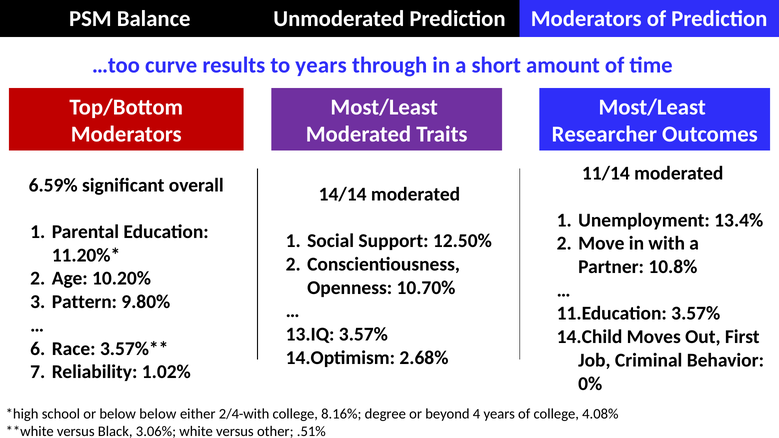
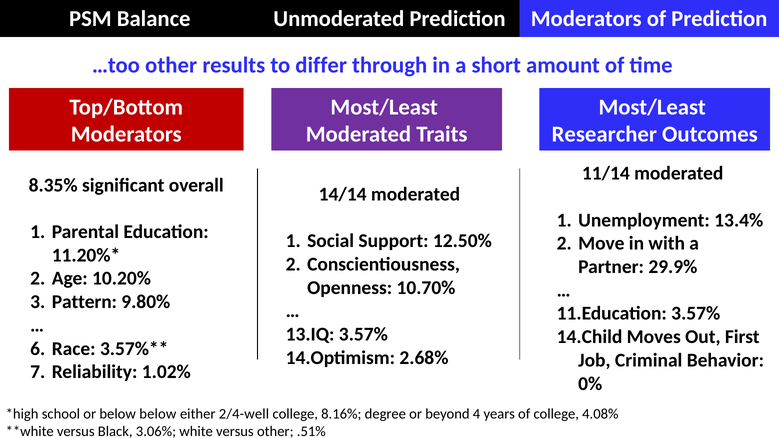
…too curve: curve -> other (171, 65)
to years: years -> differ (321, 65)
6.59%: 6.59% -> 8.35% (53, 185)
10.8%: 10.8% -> 29.9% (673, 267)
2/4-with: 2/4-with -> 2/4-well (244, 414)
